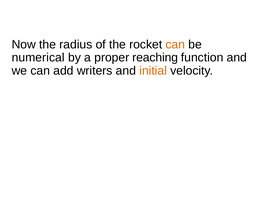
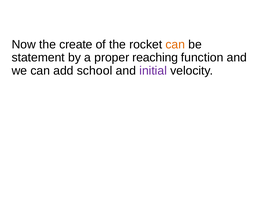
radius: radius -> create (76, 45)
numerical: numerical -> statement (38, 58)
writers: writers -> school (95, 71)
initial colour: orange -> purple (153, 71)
